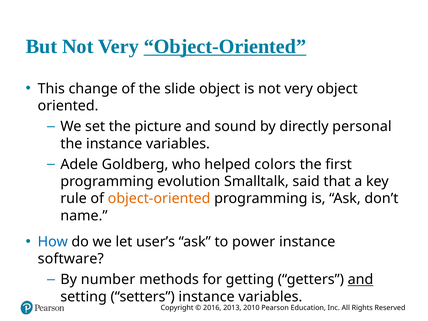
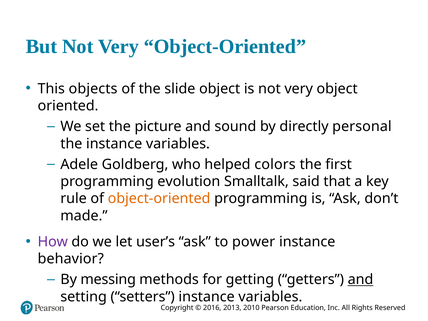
Object-Oriented underline: present -> none (225, 46)
change: change -> objects (93, 89)
name: name -> made (84, 216)
How colour: blue -> purple (53, 242)
software: software -> behavior (71, 259)
number: number -> messing (108, 280)
